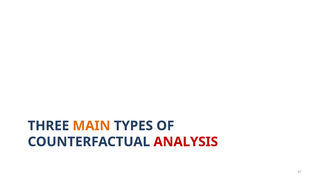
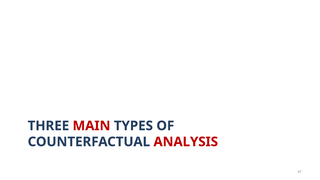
MAIN colour: orange -> red (92, 126)
